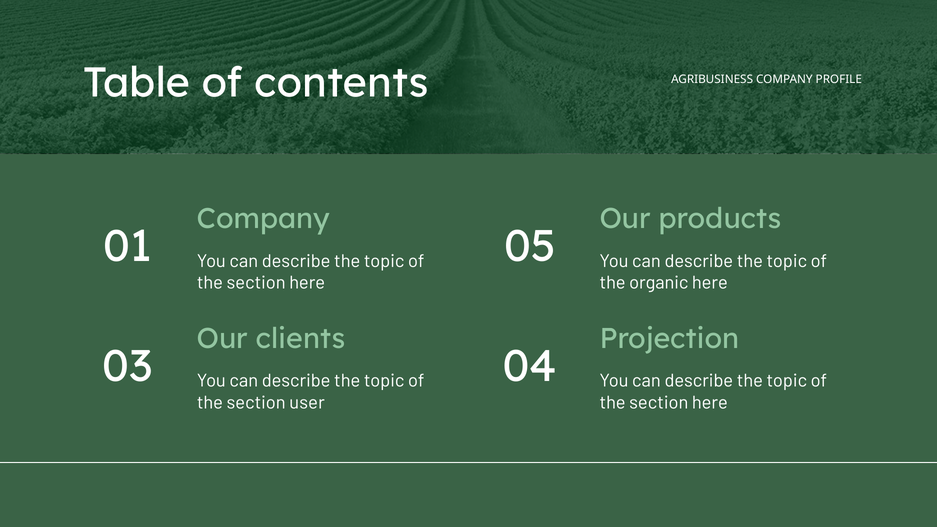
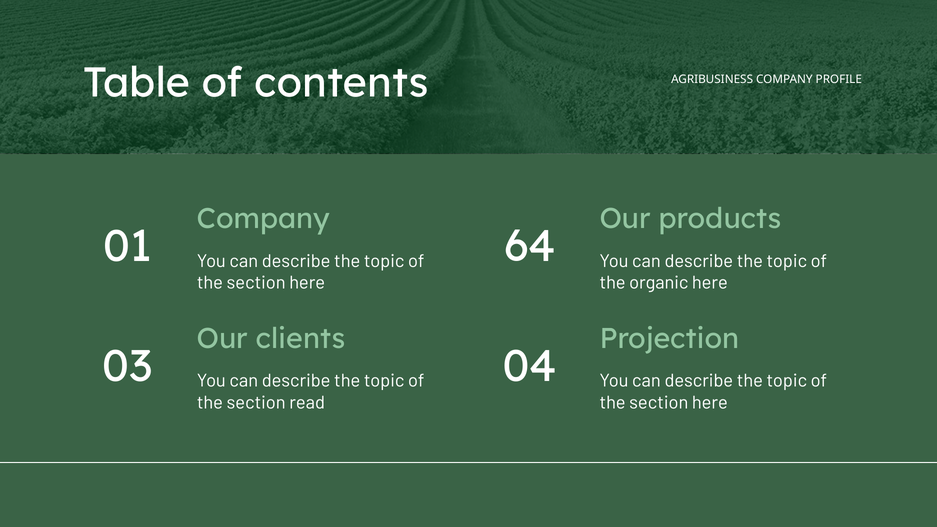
05: 05 -> 64 (530, 247)
user: user -> read (307, 403)
